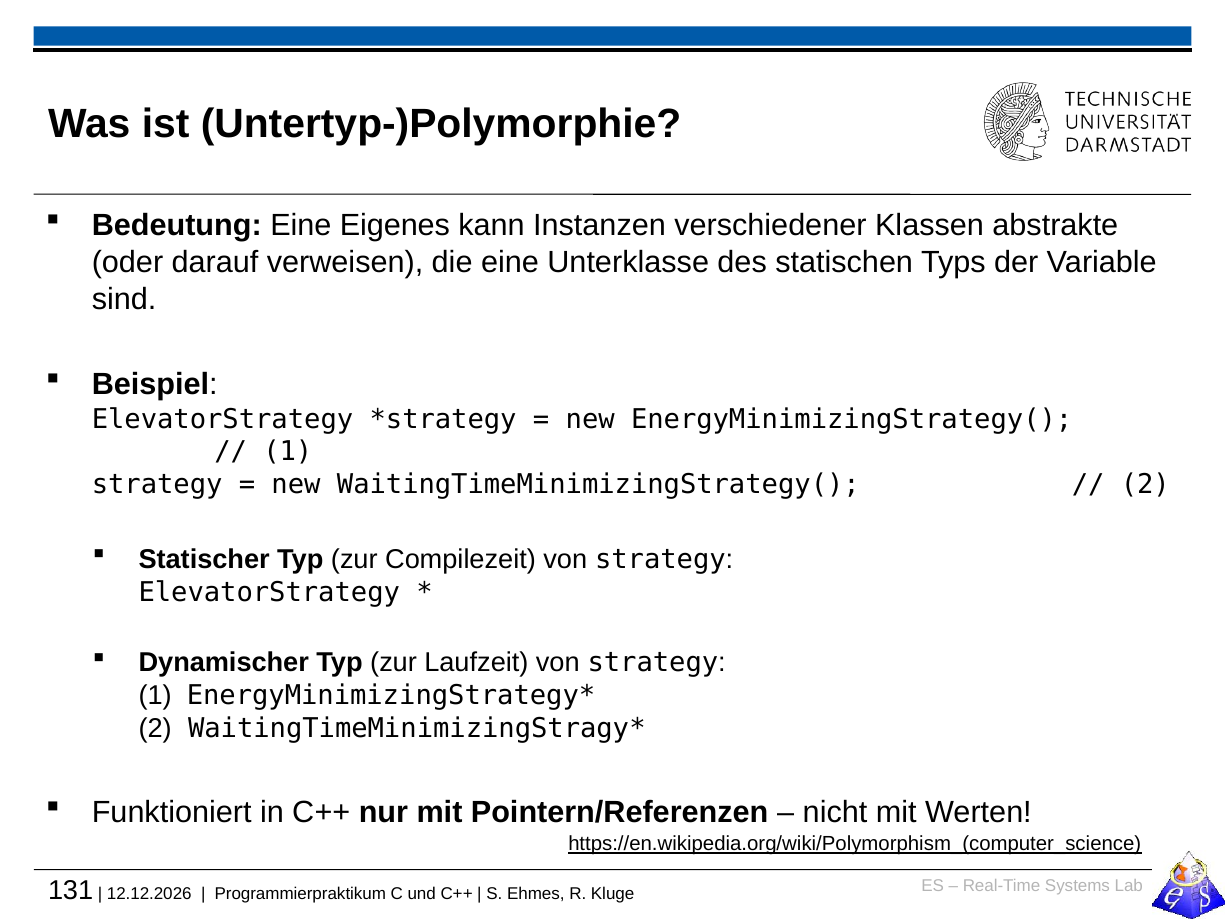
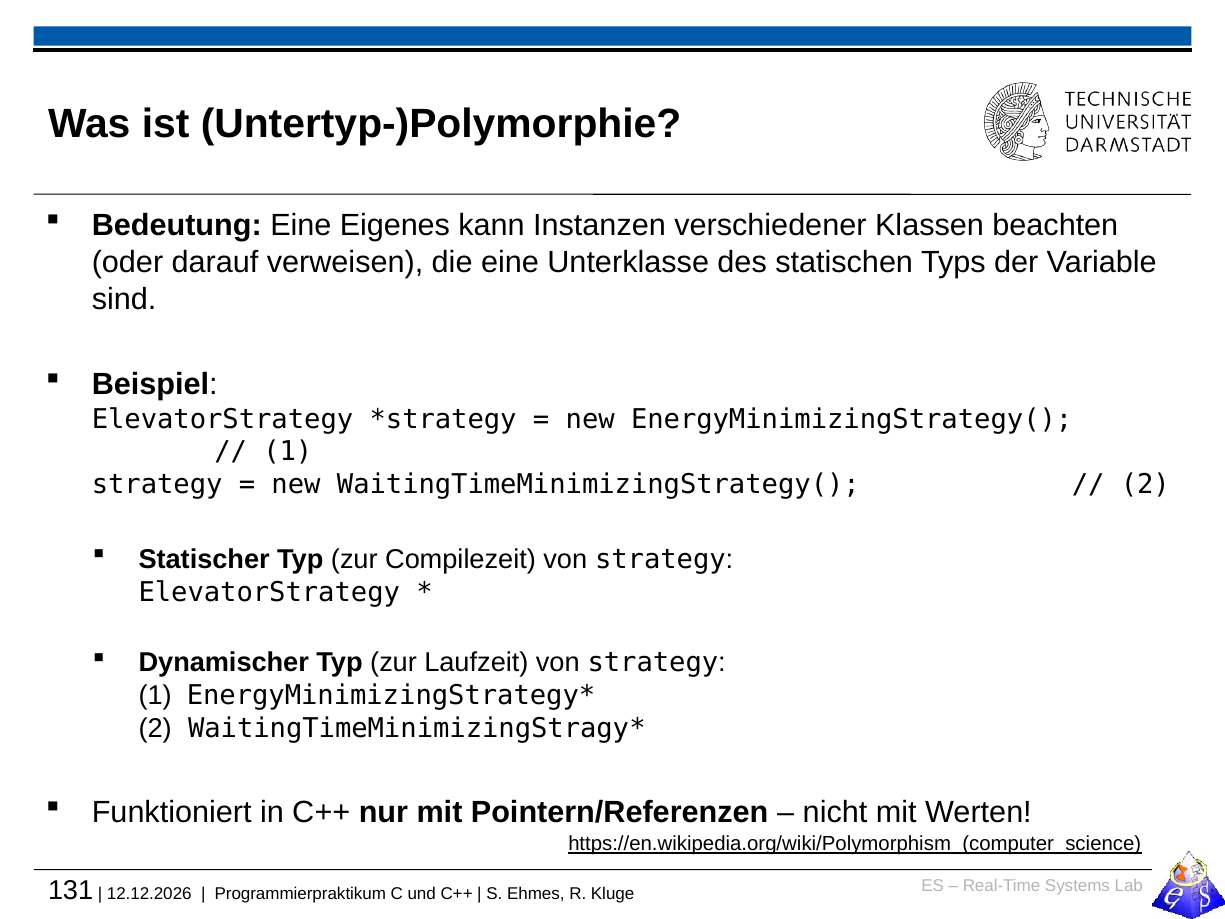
abstrakte: abstrakte -> beachten (1055, 225)
